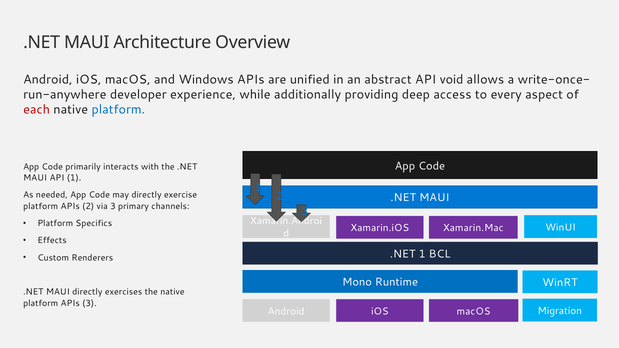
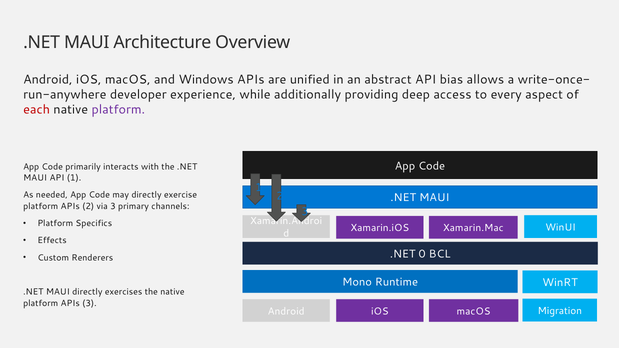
void: void -> bias (451, 79)
platform colour: blue -> purple (118, 110)
.NET 1: 1 -> 0 (422, 254)
